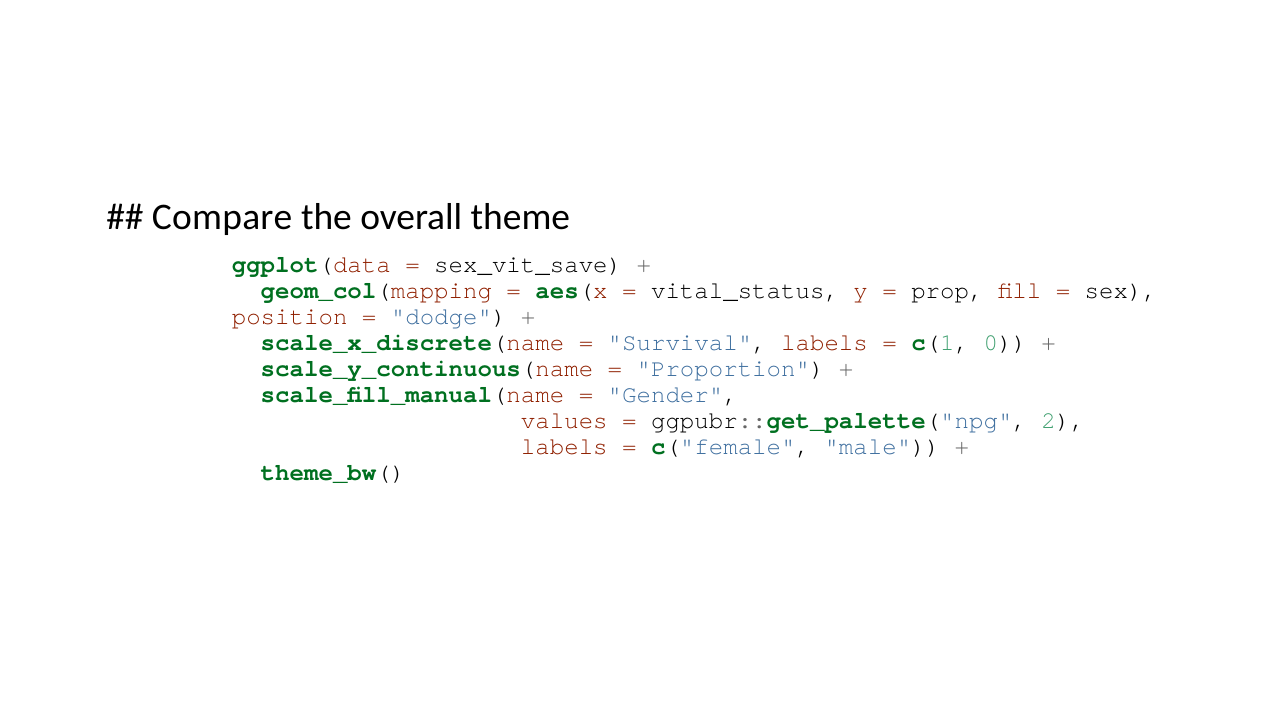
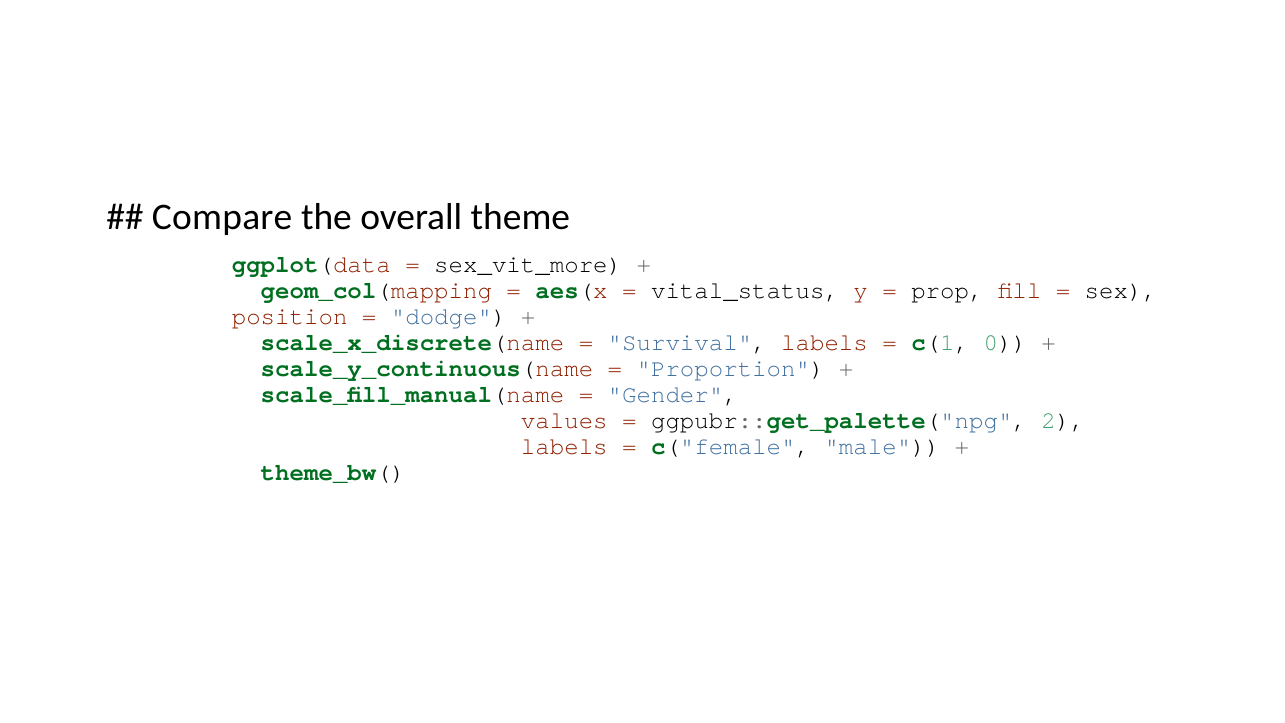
sex_vit_save: sex_vit_save -> sex_vit_more (528, 264)
